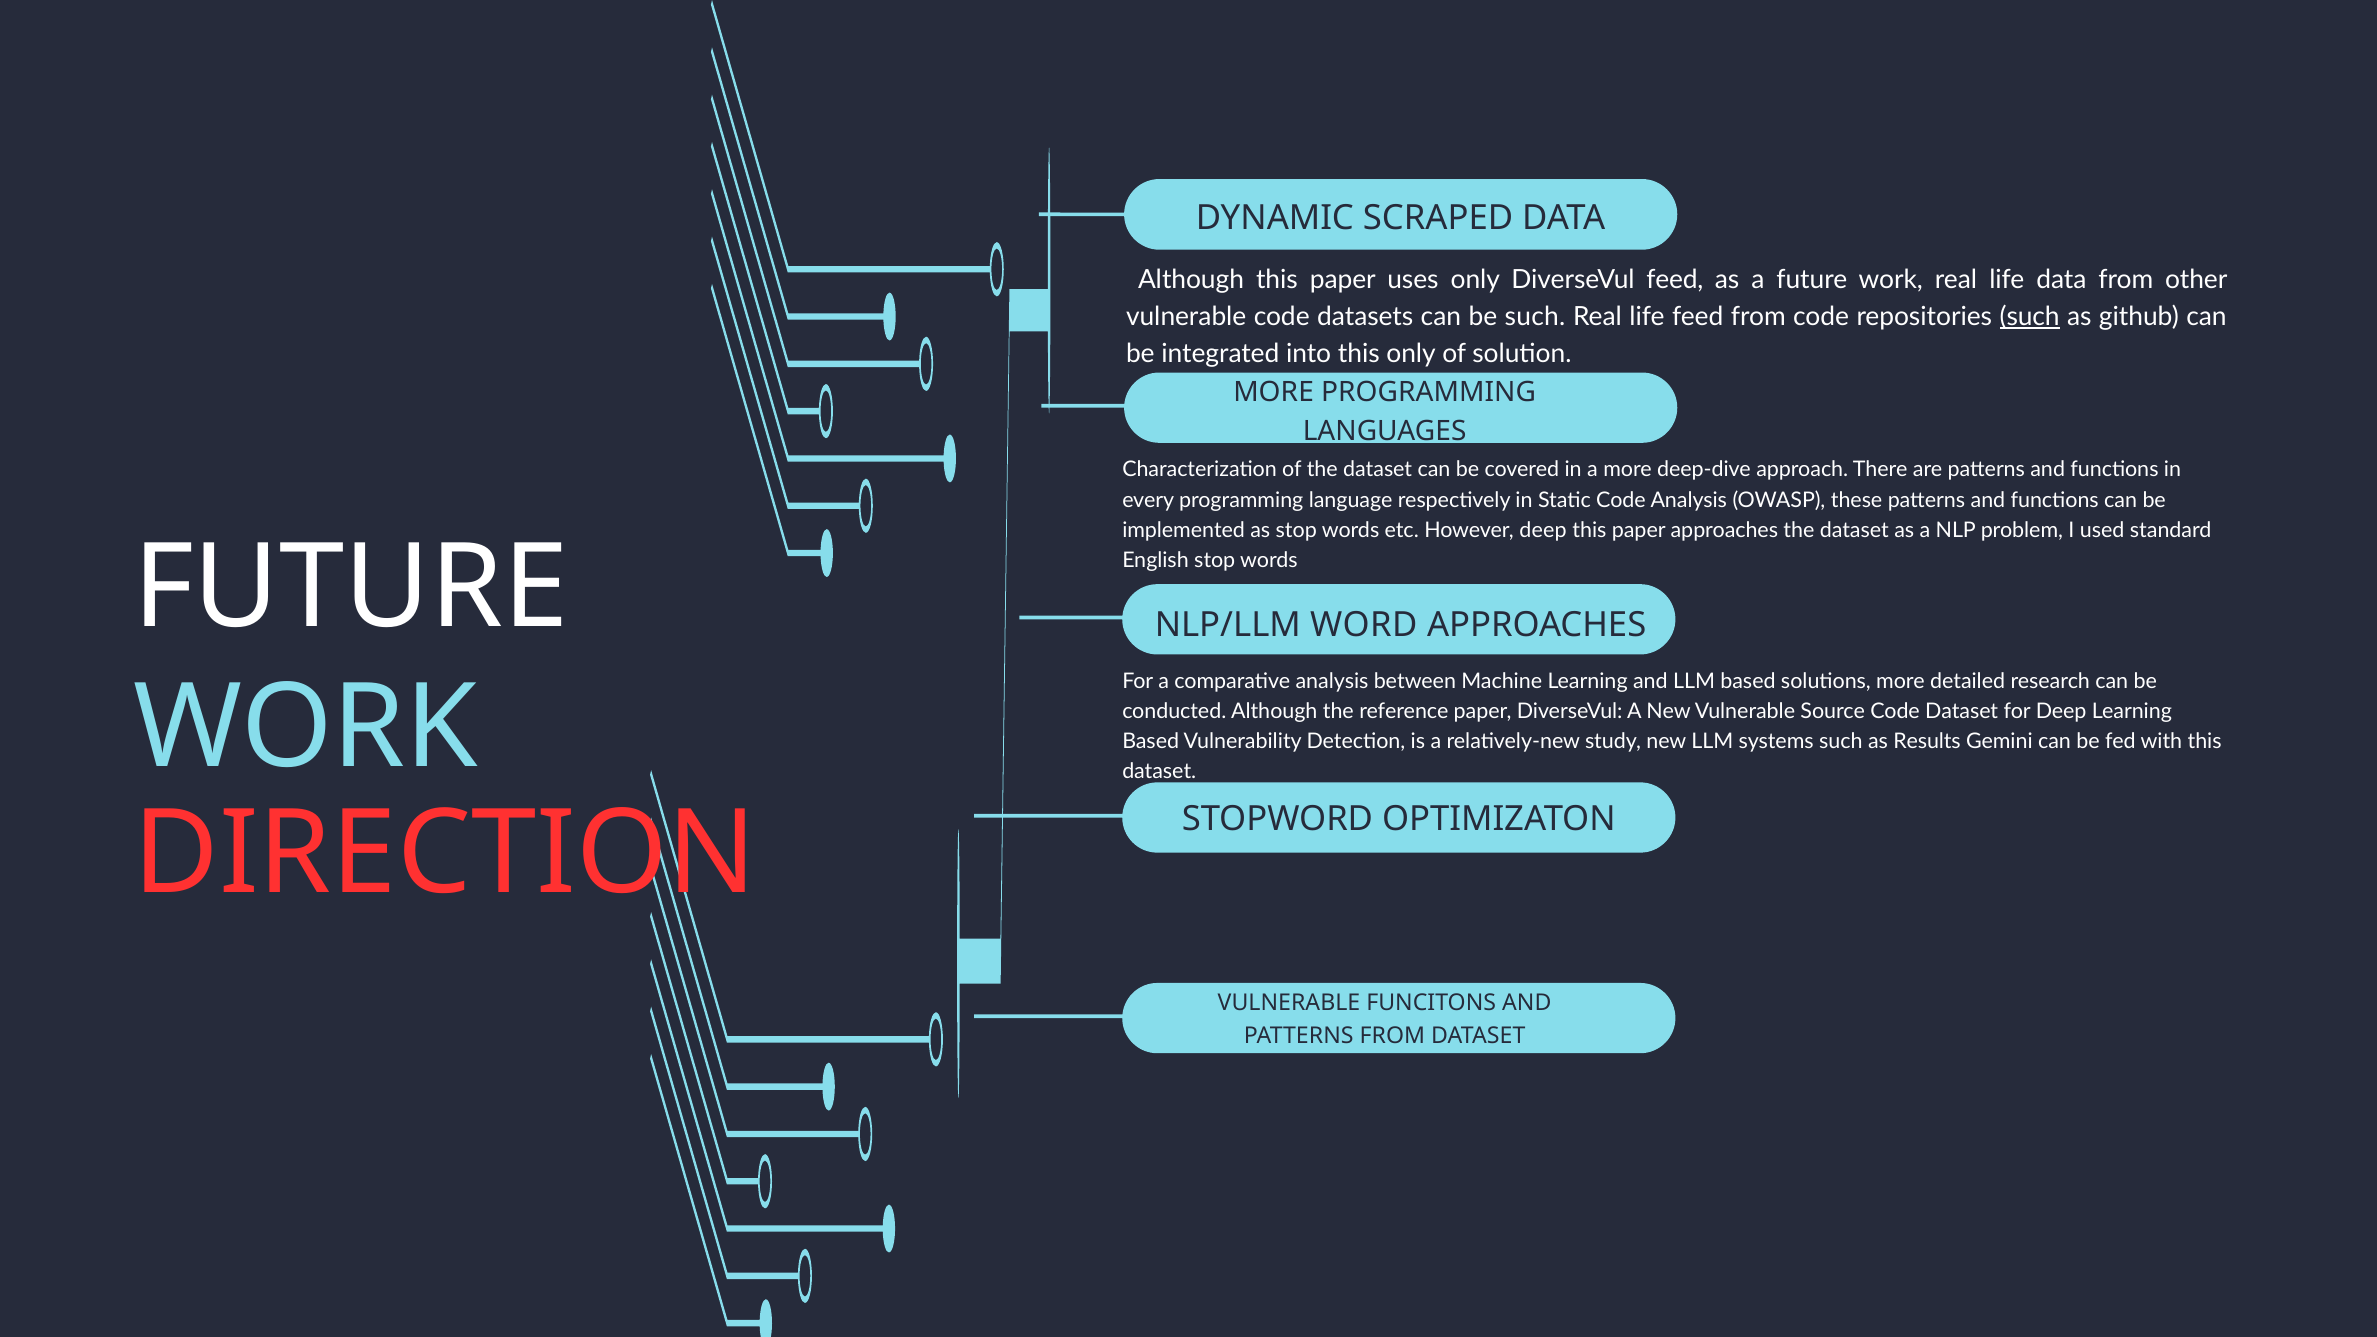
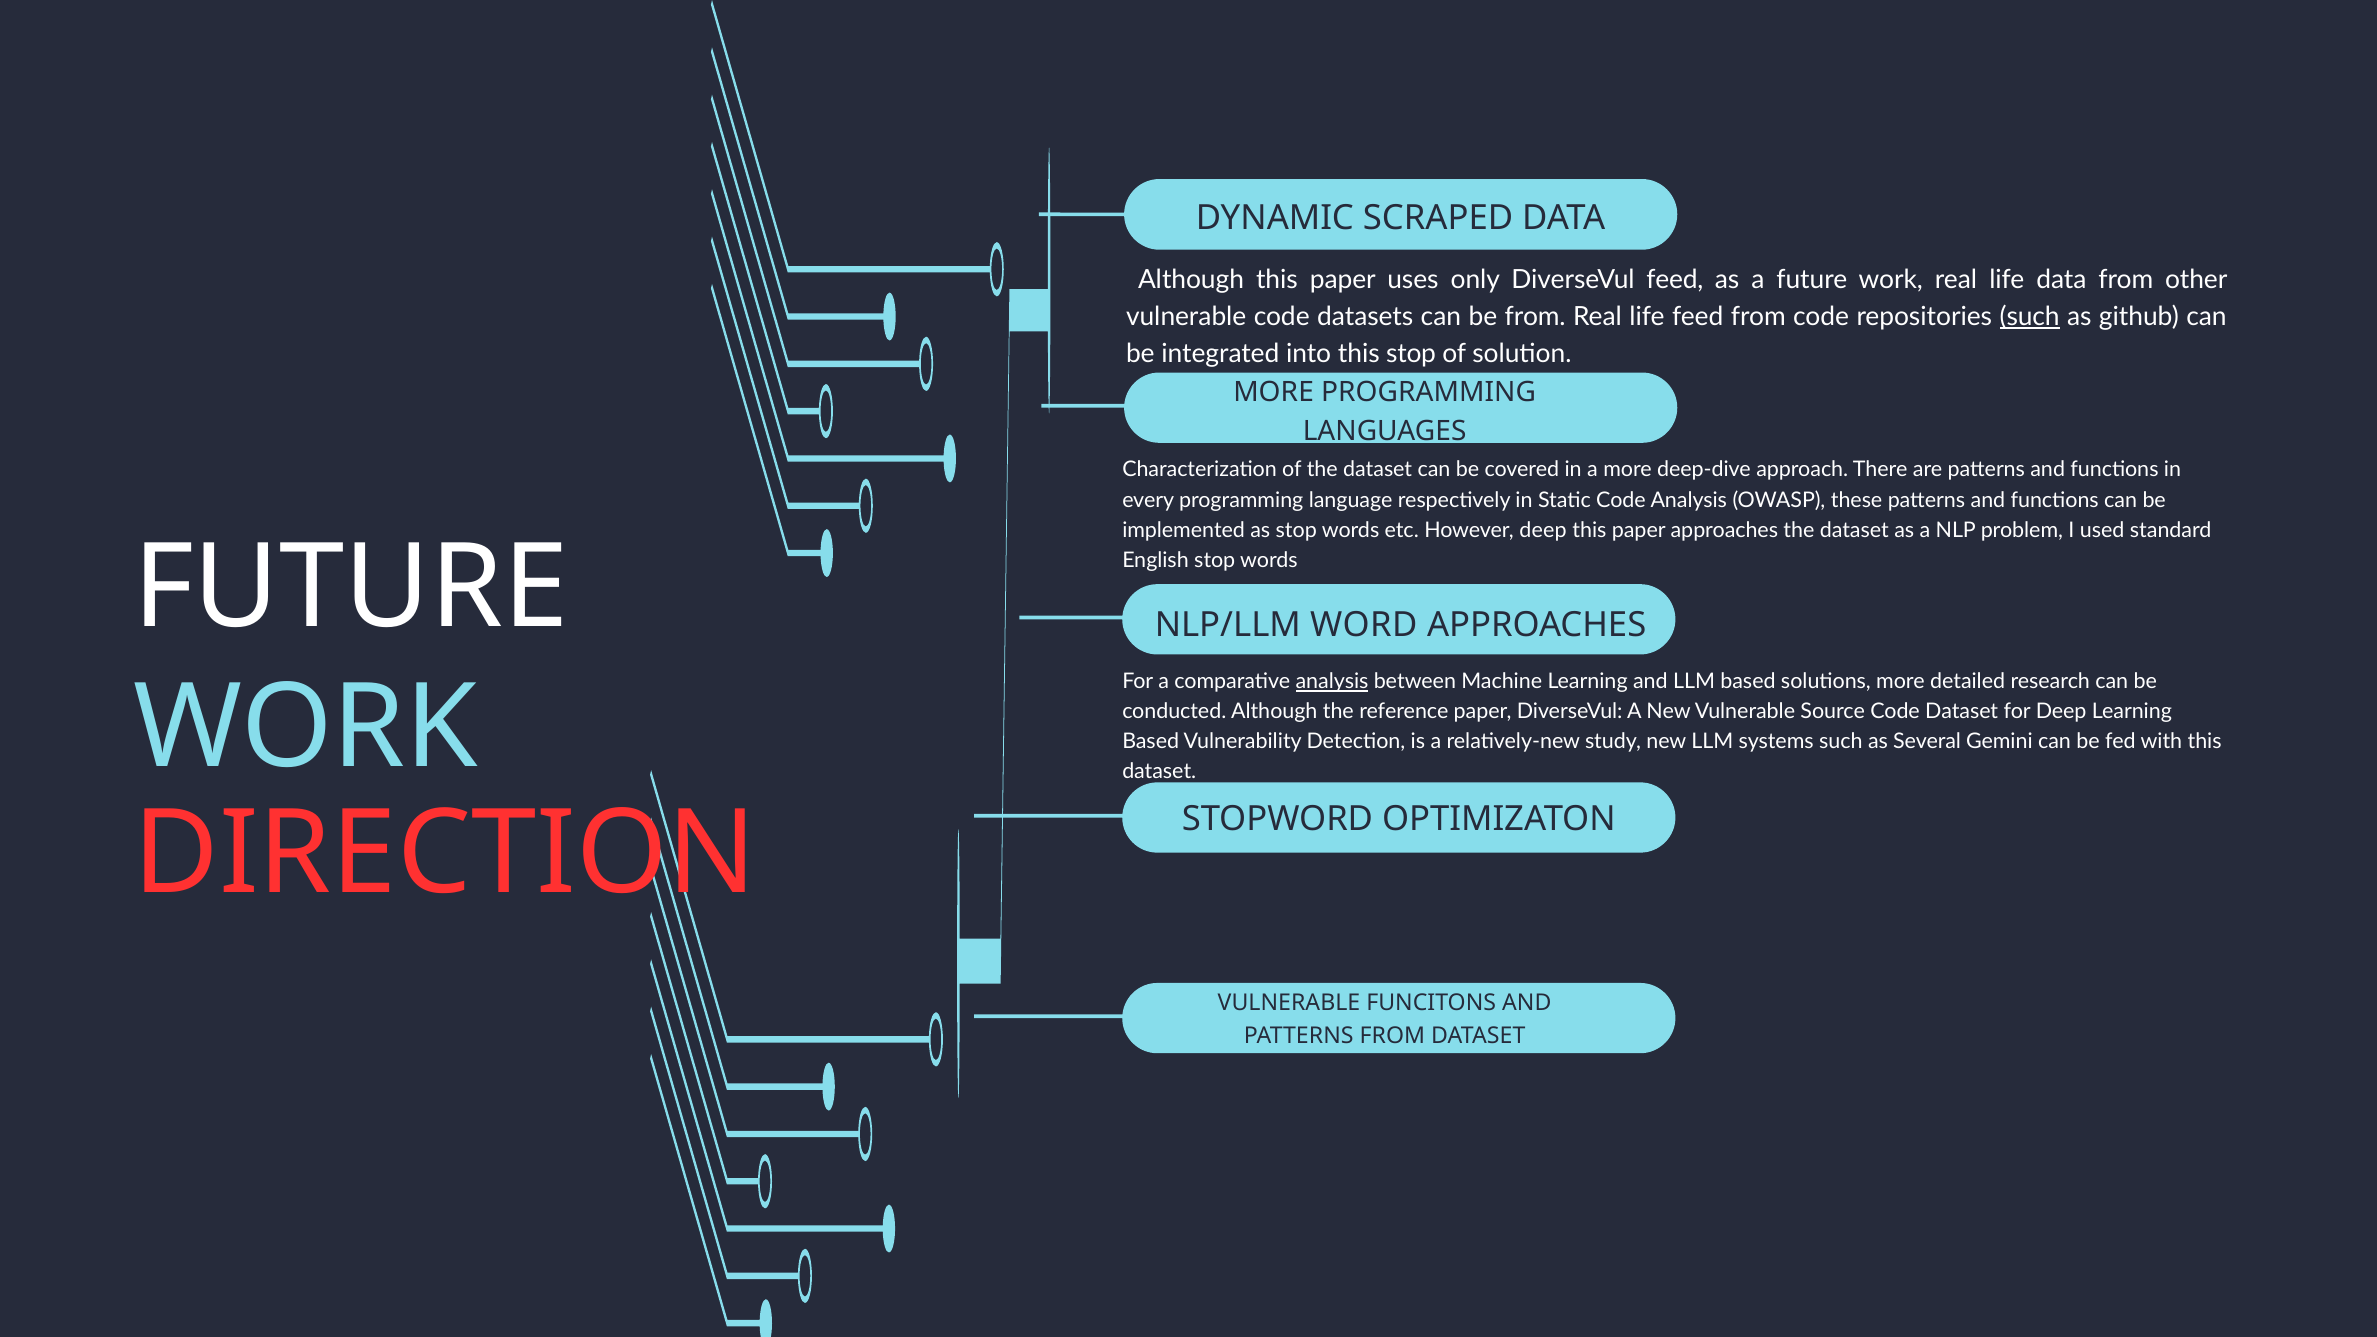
be such: such -> from (1535, 317)
this only: only -> stop (1411, 354)
analysis underline: none -> present (1332, 682)
Results: Results -> Several (1927, 742)
